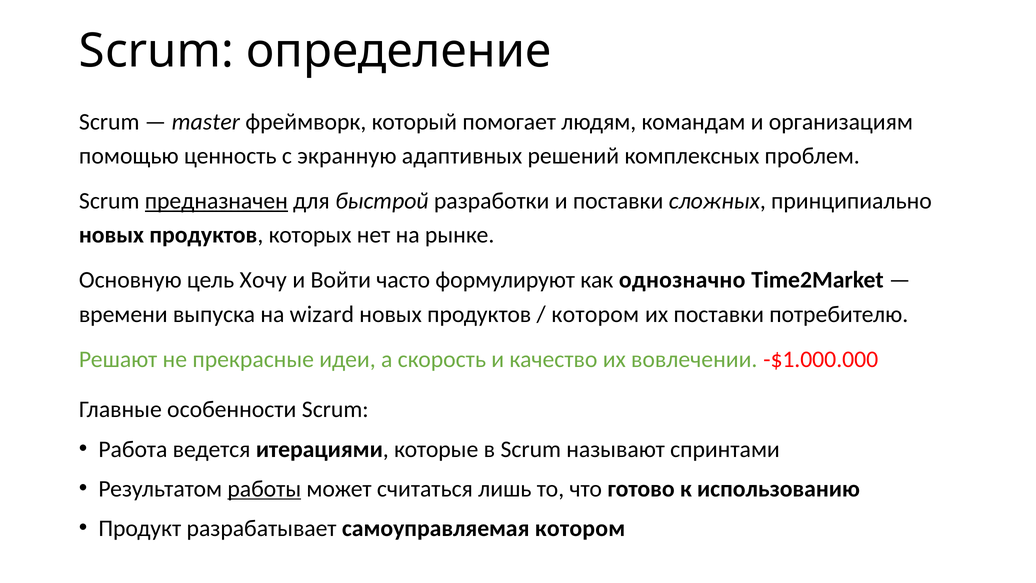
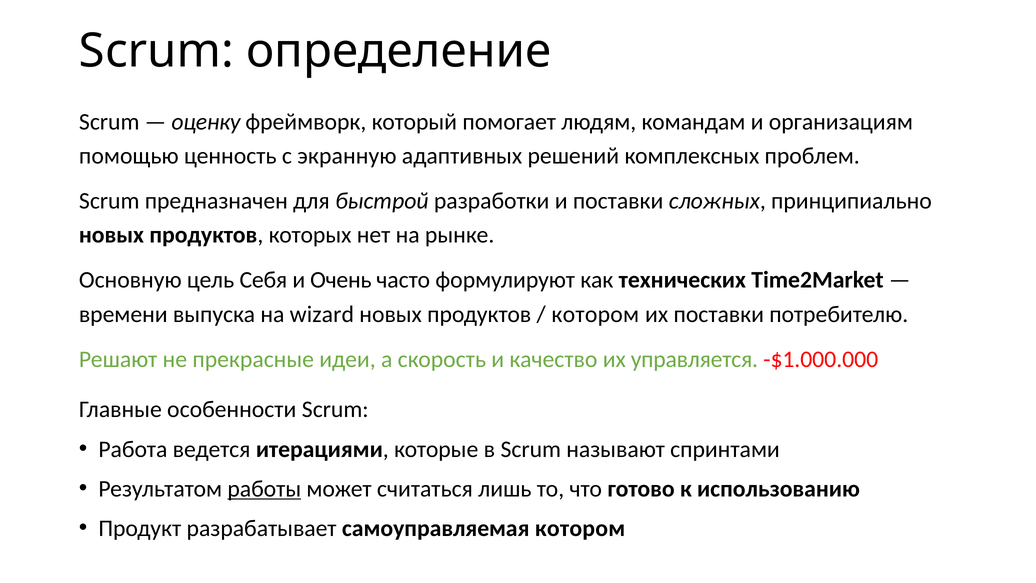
master: master -> оценку (206, 122)
предназначен underline: present -> none (216, 201)
Хочу: Хочу -> Себя (263, 280)
Войти: Войти -> Очень (341, 280)
однозначно: однозначно -> технических (682, 280)
вовлечении: вовлечении -> управляется (694, 359)
